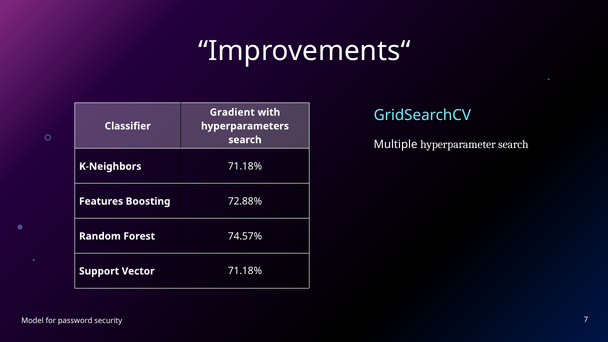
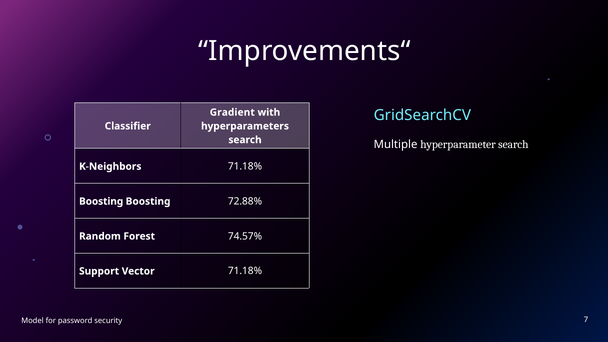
Features: Features -> Boosting (101, 201)
